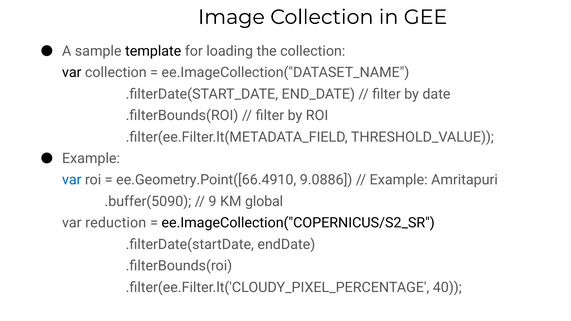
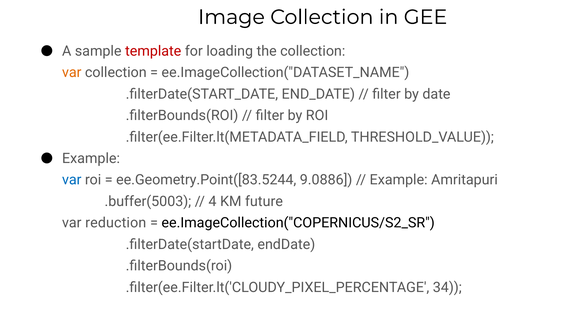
template colour: black -> red (153, 51)
var colour: black -> orange (72, 73)
ee.Geometry.Point([66.4910: ee.Geometry.Point([66.4910 -> ee.Geometry.Point([83.5244 (206, 180)
.buffer(5090: .buffer(5090 -> .buffer(5003 (148, 202)
9: 9 -> 4 (212, 202)
global: global -> future (264, 202)
40: 40 -> 34 (447, 288)
